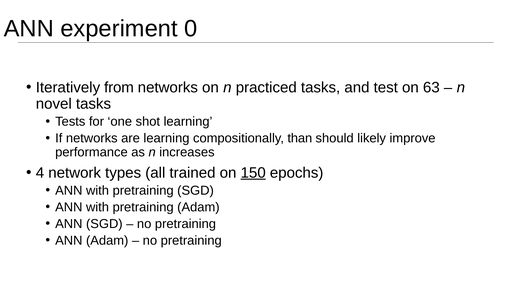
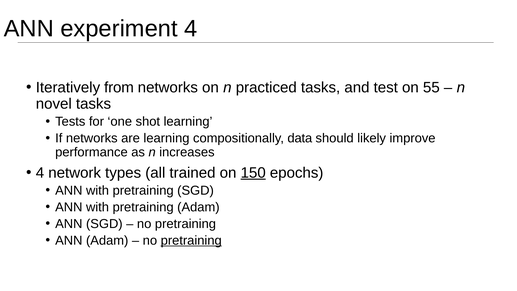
experiment 0: 0 -> 4 (191, 29)
63: 63 -> 55 (431, 87)
than: than -> data (300, 138)
pretraining underline: none -> present (191, 240)
